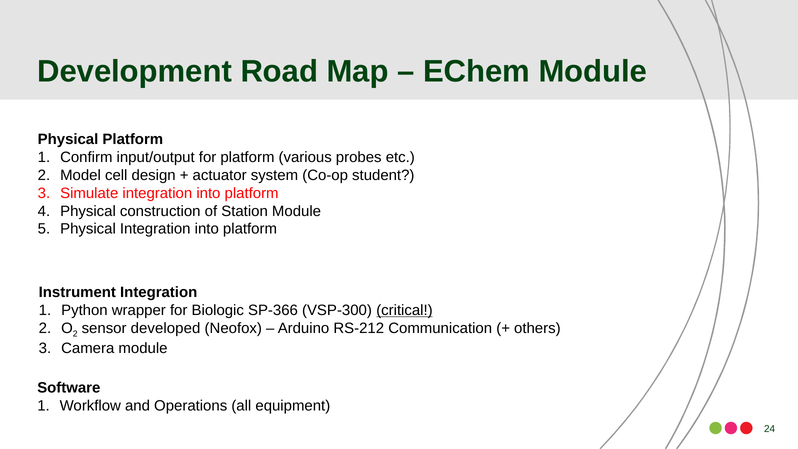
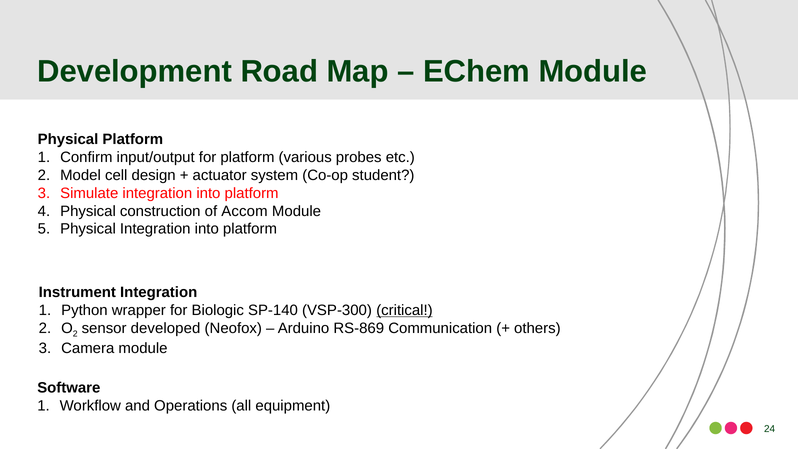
Station: Station -> Accom (245, 211)
SP-366: SP-366 -> SP-140 (273, 310)
RS-212: RS-212 -> RS-869 (359, 328)
